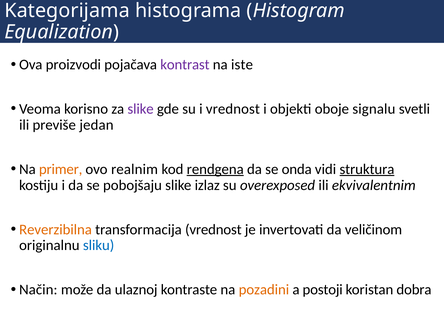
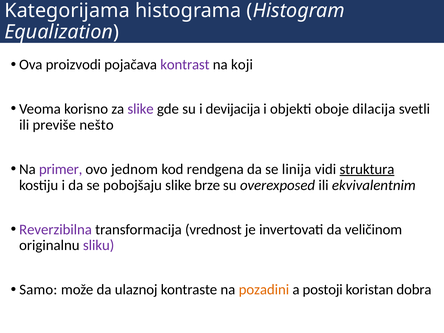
iste: iste -> koji (242, 65)
i vrednost: vrednost -> devijacija (233, 109)
signalu: signalu -> dilacija (374, 109)
jedan: jedan -> nešto (97, 125)
primer colour: orange -> purple (61, 169)
realnim: realnim -> jednom (135, 169)
rendgena underline: present -> none (215, 169)
onda: onda -> linija (297, 169)
izlaz: izlaz -> brze (207, 185)
Reverzibilna colour: orange -> purple (55, 229)
sliku colour: blue -> purple (99, 245)
Način: Način -> Samo (38, 290)
